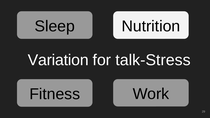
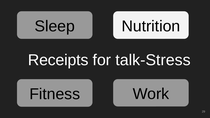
Variation: Variation -> Receipts (58, 60)
